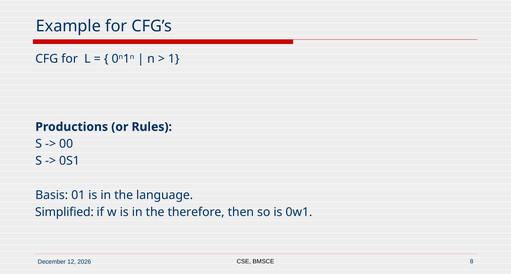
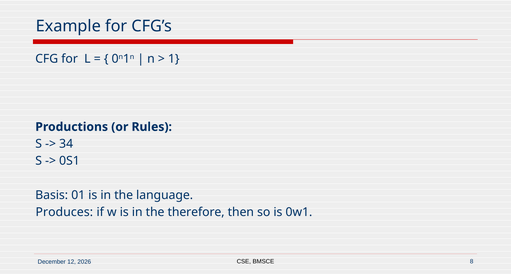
00: 00 -> 34 (66, 144)
Simplified: Simplified -> Produces (64, 212)
